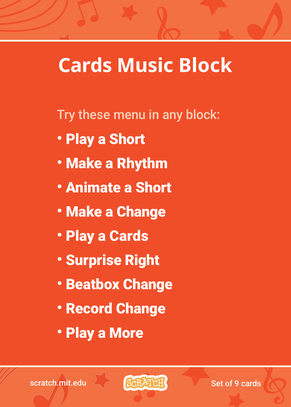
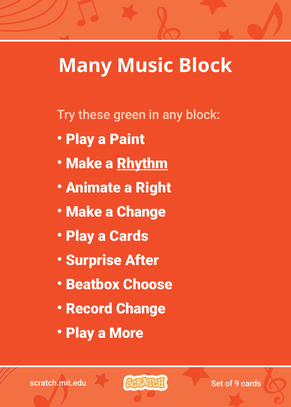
Cards: Cards -> Many (85, 66)
menu: menu -> green (130, 115)
Play a Short: Short -> Paint (127, 139)
Rhythm underline: none -> present (142, 164)
Animate a Short: Short -> Right (153, 188)
Right: Right -> After (142, 261)
Beatbox Change: Change -> Choose (148, 285)
